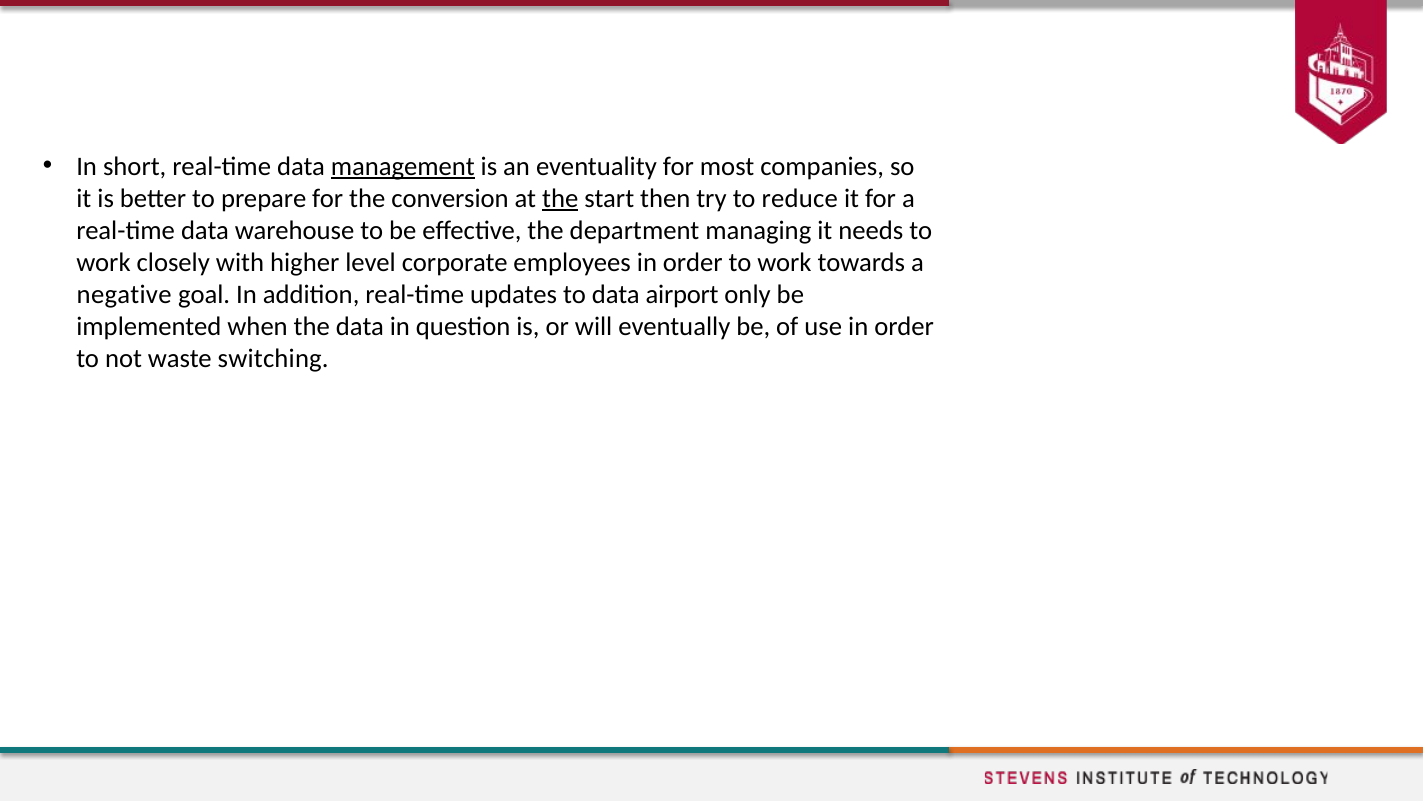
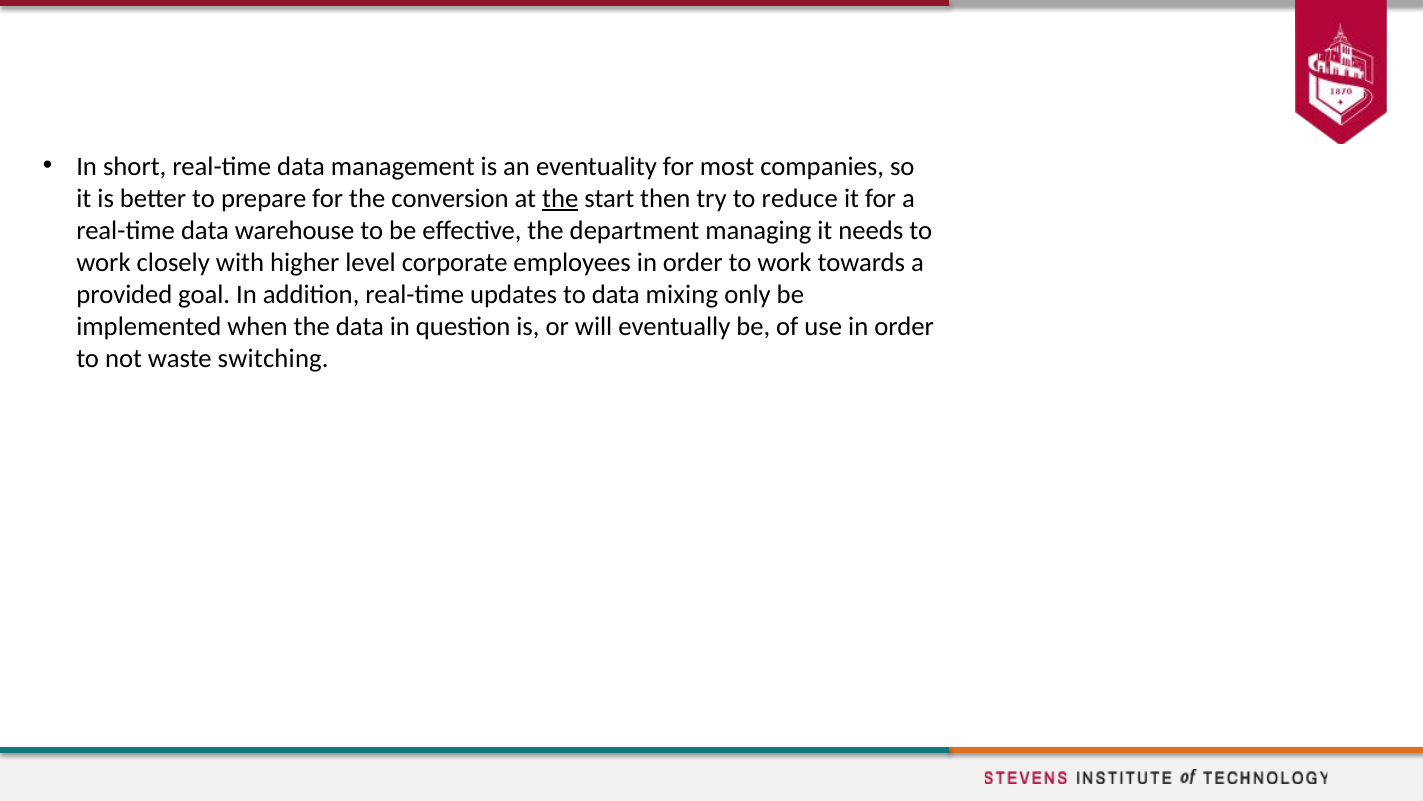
management underline: present -> none (403, 166)
negative: negative -> provided (124, 294)
airport: airport -> mixing (682, 294)
